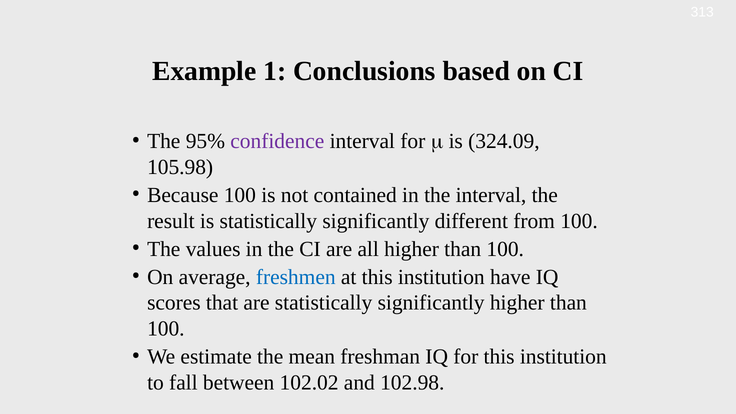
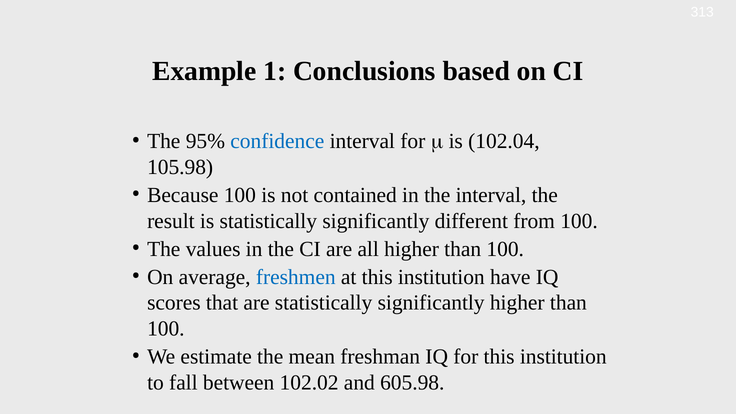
confidence colour: purple -> blue (277, 141)
324.09: 324.09 -> 102.04 (504, 141)
102.98: 102.98 -> 605.98 (412, 383)
